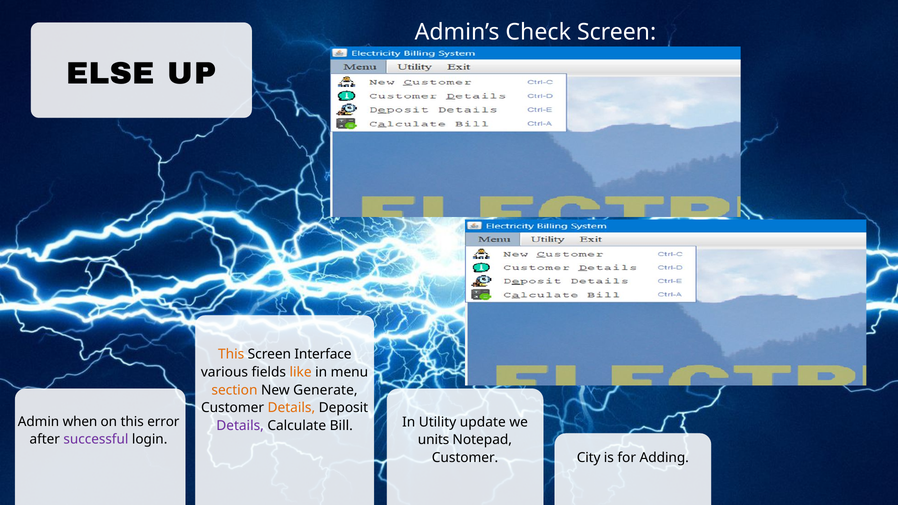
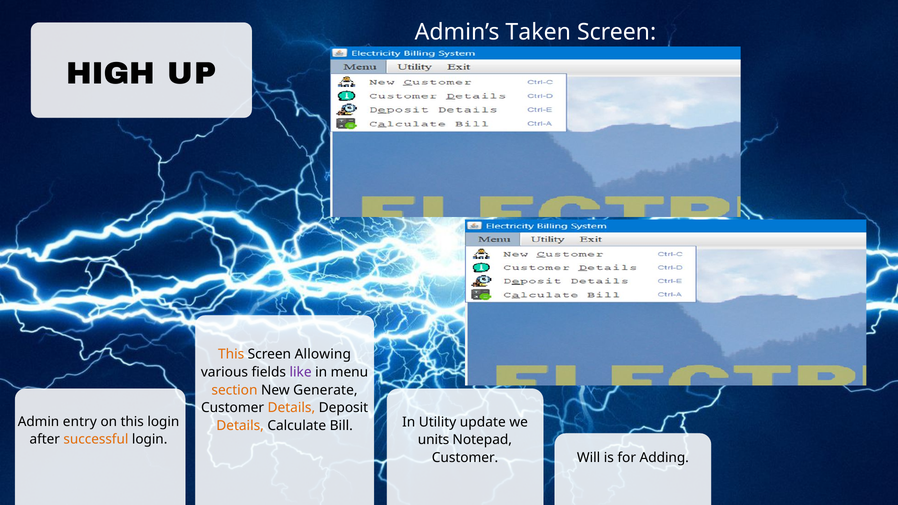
Check: Check -> Taken (538, 32)
ELSE: ELSE -> HIGH (111, 73)
Interface: Interface -> Allowing (323, 354)
like colour: orange -> purple (301, 372)
when: when -> entry (80, 422)
this error: error -> login (163, 422)
Details colour: purple -> orange (240, 426)
successful colour: purple -> orange (96, 440)
City: City -> Will (589, 458)
